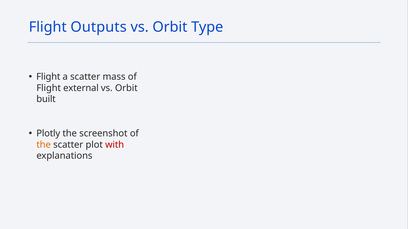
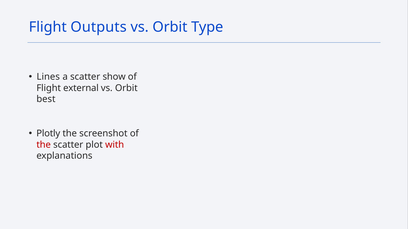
Flight: Flight -> Lines (48, 77)
mass: mass -> show (114, 77)
built: built -> best (46, 99)
the colour: orange -> red (44, 145)
